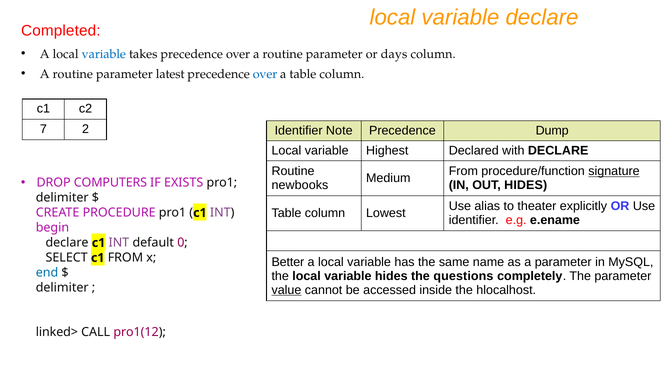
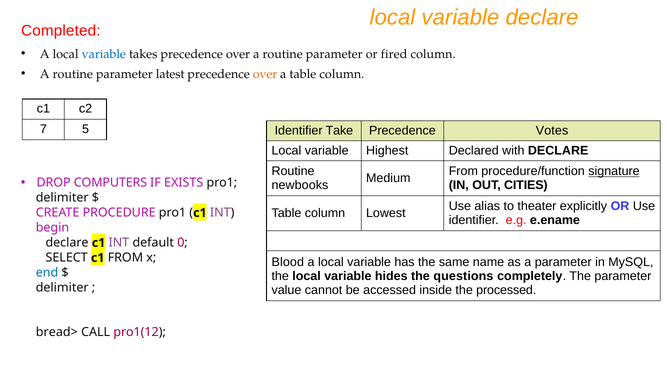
days: days -> fired (394, 54)
over colour: blue -> orange (265, 74)
2: 2 -> 5 (85, 129)
Note: Note -> Take (339, 131)
Dump: Dump -> Votes (552, 131)
OUT HIDES: HIDES -> CITIES (526, 185)
Better: Better -> Blood (288, 262)
value underline: present -> none (286, 290)
hlocalhost: hlocalhost -> processed (506, 290)
linked>: linked> -> bread> (57, 332)
